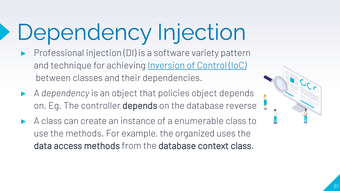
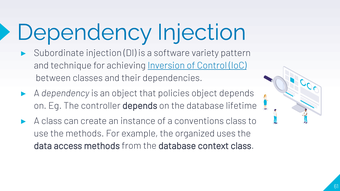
Professional: Professional -> Subordinate (59, 53)
reverse: reverse -> lifetime (241, 106)
enumerable: enumerable -> conventions (199, 121)
